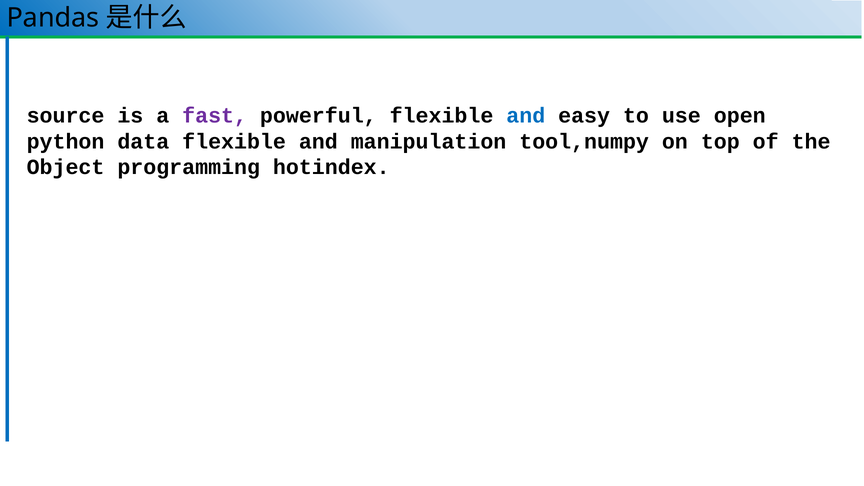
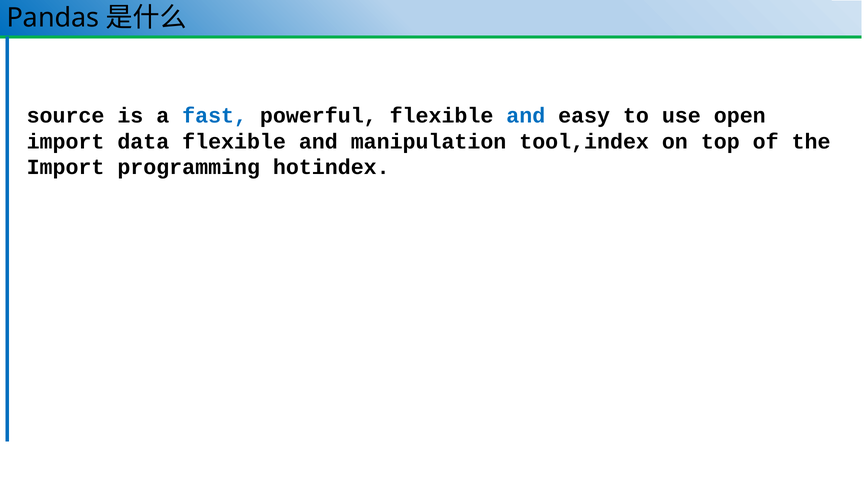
fast colour: purple -> blue (215, 116)
python: python -> import (66, 141)
tool,numpy: tool,numpy -> tool,index (584, 141)
Object: Object -> Import (66, 167)
